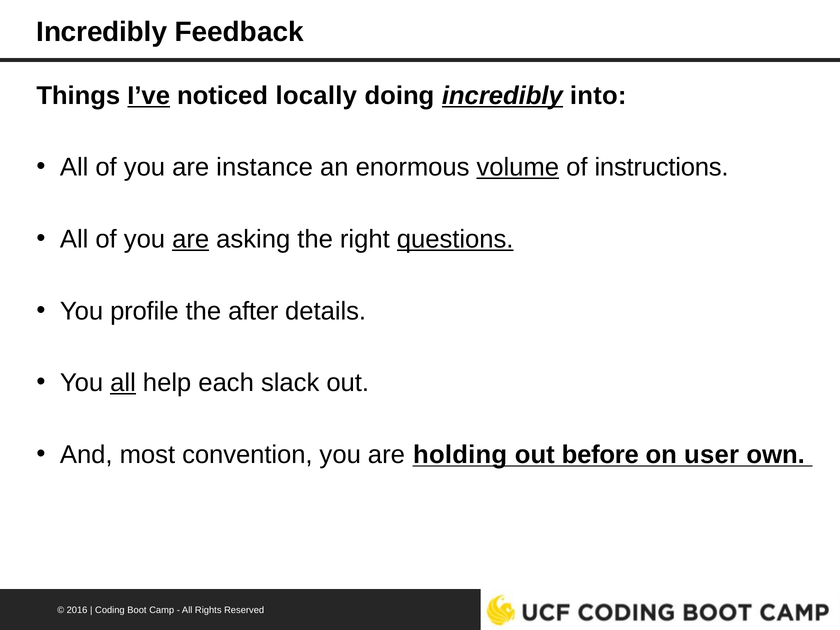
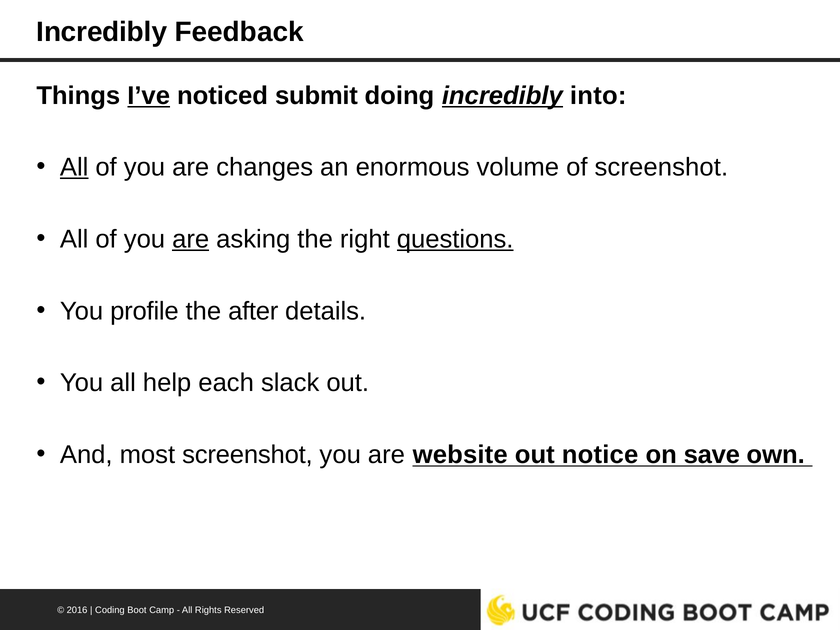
locally: locally -> submit (316, 96)
All underline: none -> present (74, 167)
instance: instance -> changes (265, 167)
volume underline: present -> none (518, 167)
of instructions: instructions -> screenshot (661, 167)
all underline: present -> none (123, 383)
most convention: convention -> screenshot (247, 455)
holding: holding -> website (460, 455)
before: before -> notice (600, 455)
user: user -> save (712, 455)
